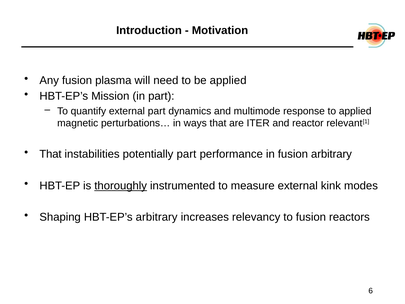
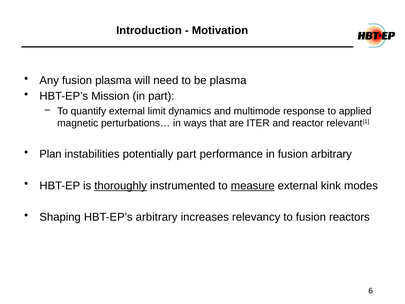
be applied: applied -> plasma (228, 80)
external part: part -> limit (157, 111)
That: That -> Plan (50, 154)
measure underline: none -> present (253, 186)
